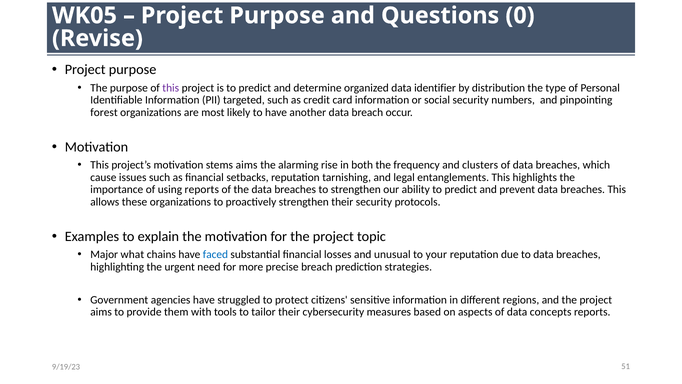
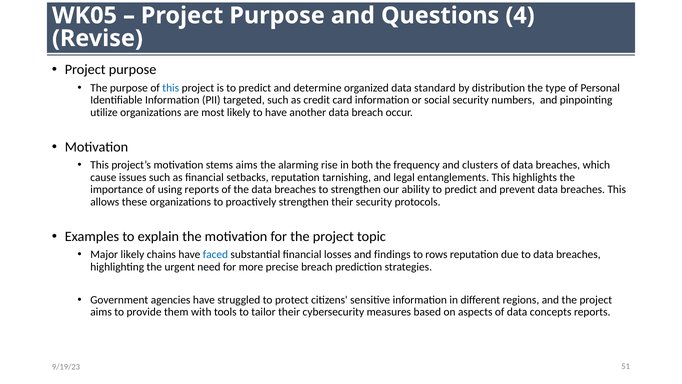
0: 0 -> 4 (520, 16)
this colour: purple -> blue (171, 88)
identifier: identifier -> standard (435, 88)
forest: forest -> utilize (104, 112)
Major what: what -> likely (132, 254)
unusual: unusual -> findings (392, 254)
your: your -> rows (436, 254)
